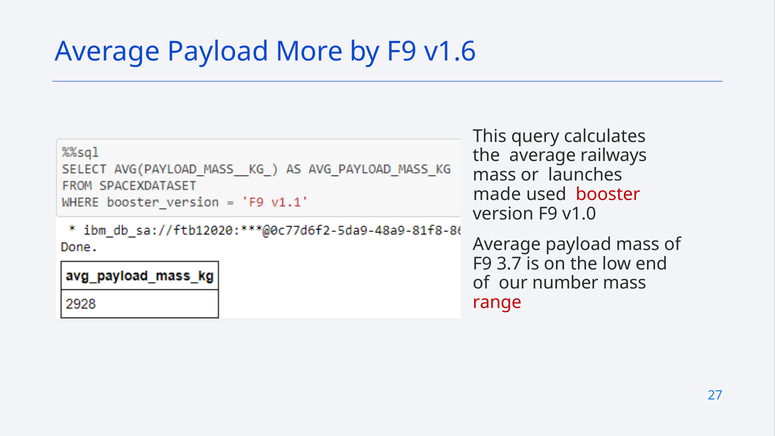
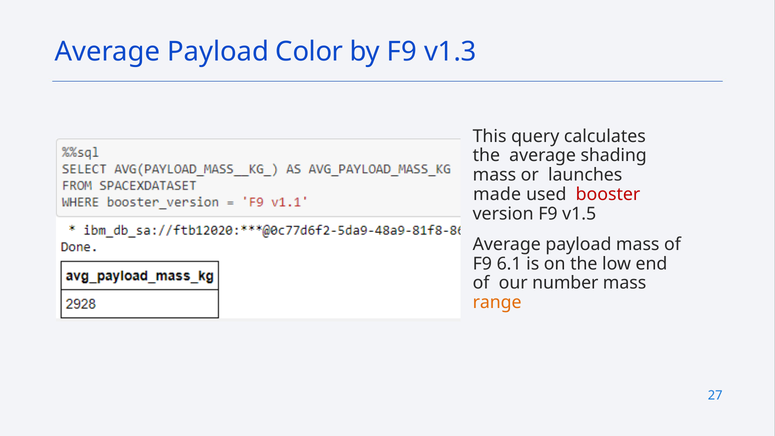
More: More -> Color (309, 52)
v1.6: v1.6 -> v1.3 (450, 52)
railways: railways -> shading (614, 156)
v1.0: v1.0 -> v1.5 (579, 214)
3.7: 3.7 -> 6.1 (509, 264)
range colour: red -> orange (497, 302)
